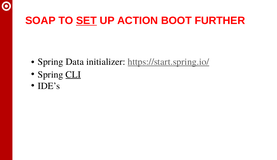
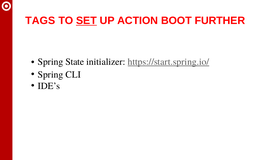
SOAP: SOAP -> TAGS (40, 21)
Data: Data -> State (75, 62)
CLI underline: present -> none (73, 74)
